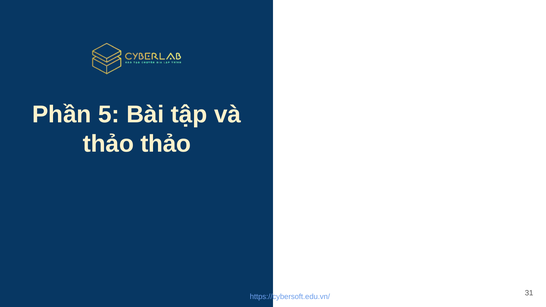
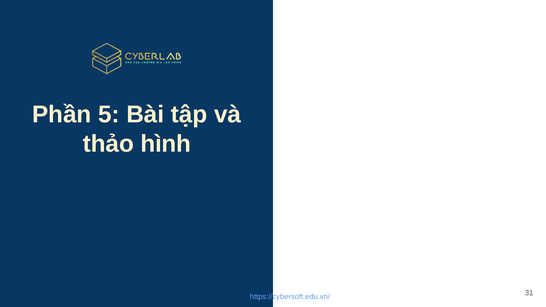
thảo thảo: thảo -> hình (166, 144)
